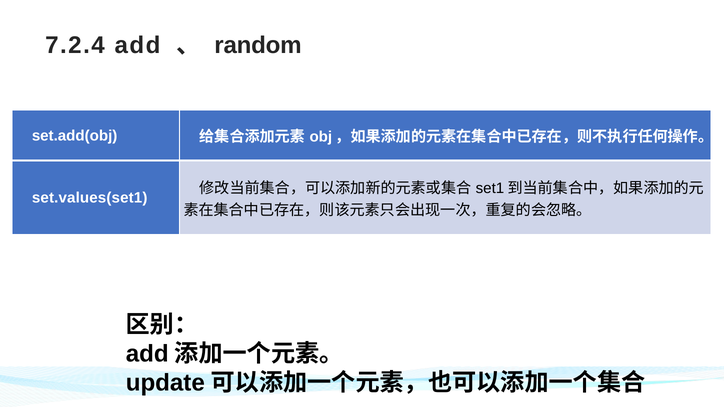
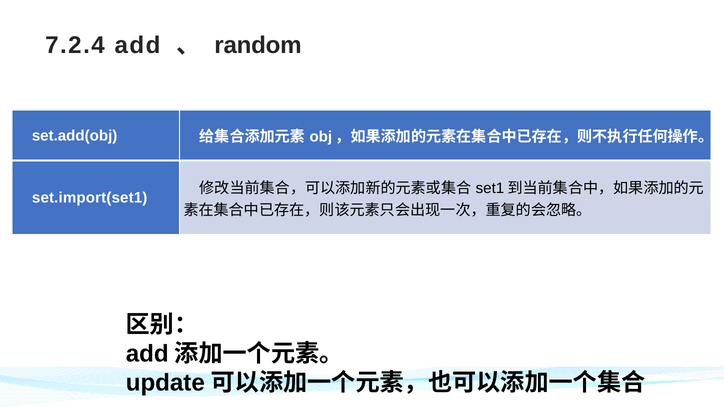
set.values(set1: set.values(set1 -> set.import(set1 (90, 198)
